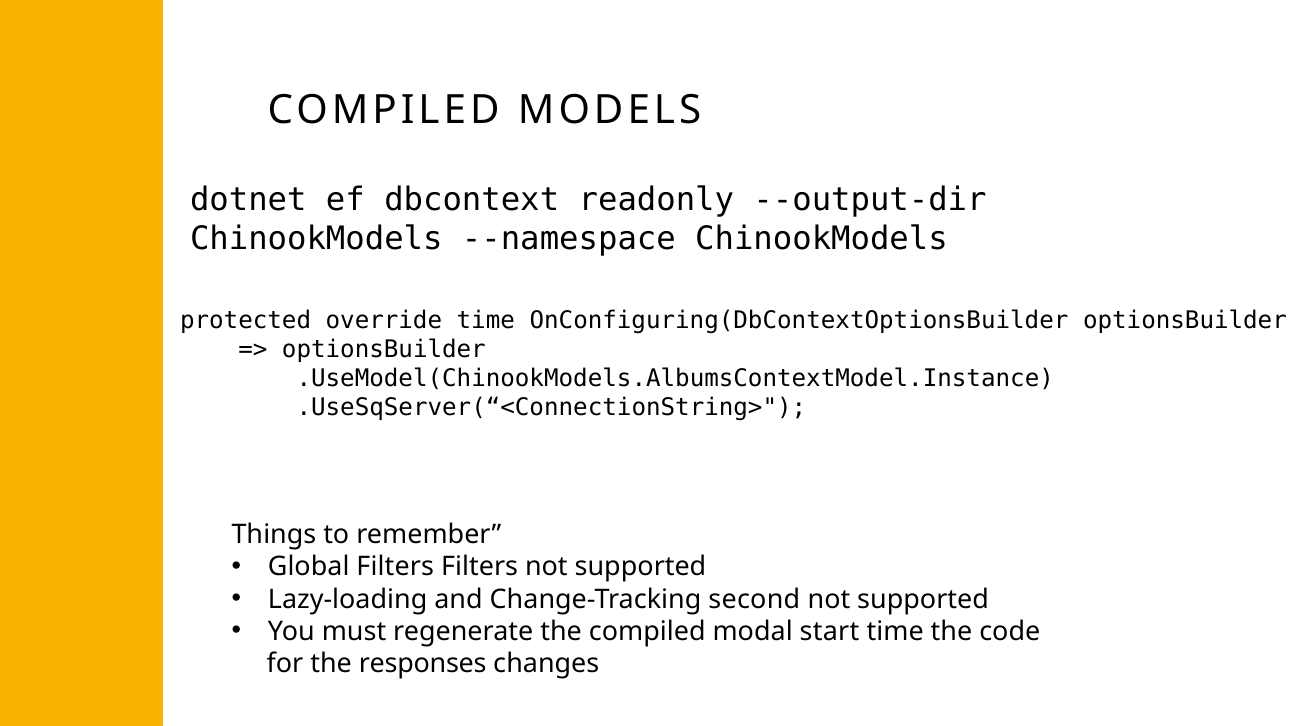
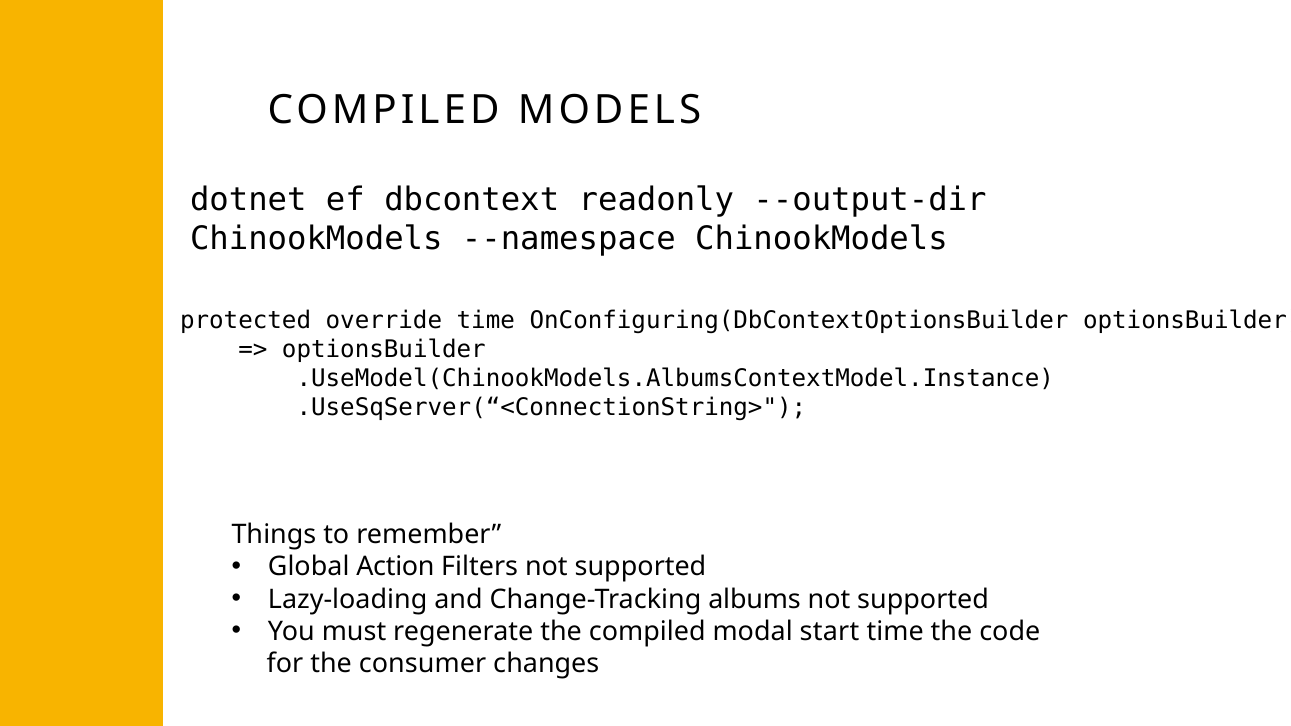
Global Filters: Filters -> Action (395, 567)
second: second -> albums (755, 599)
responses: responses -> consumer (423, 664)
